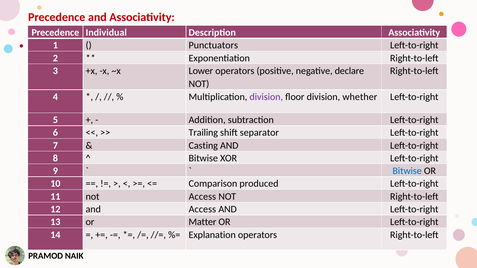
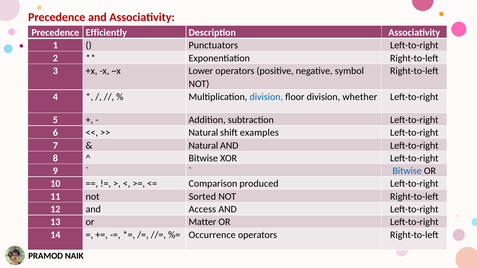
Individual: Individual -> Efficiently (106, 33)
declare: declare -> symbol (349, 71)
division colour: purple -> blue (266, 97)
Trailing: Trailing -> Natural (203, 133)
separator: separator -> examples (259, 133)
Casting: Casting -> Natural (203, 146)
not Access: Access -> Sorted (202, 197)
Explanation: Explanation -> Occurrence (212, 235)
